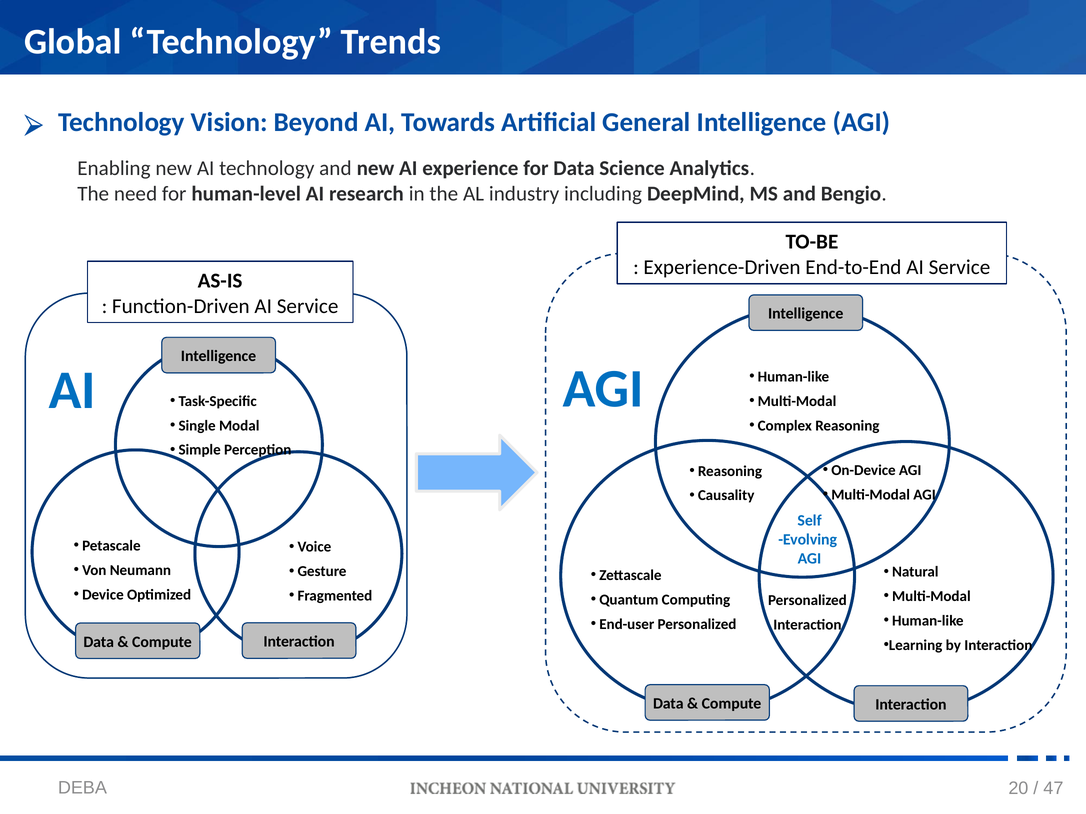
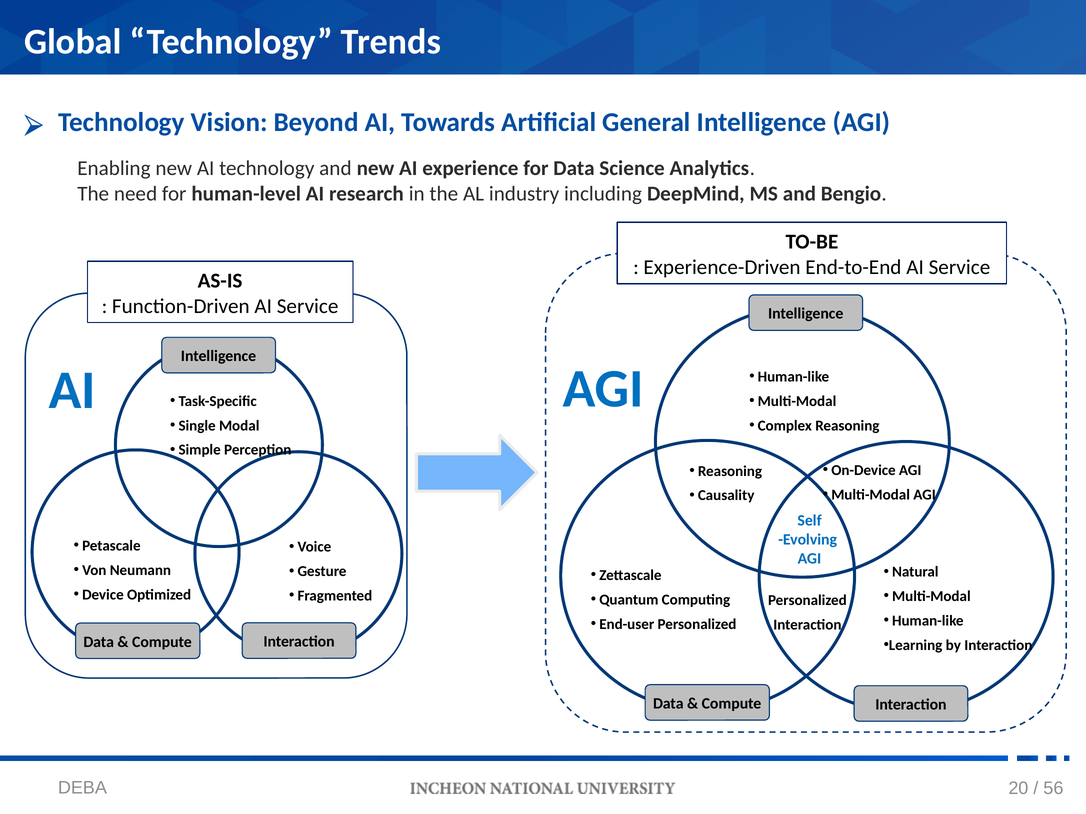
47: 47 -> 56 (1053, 789)
